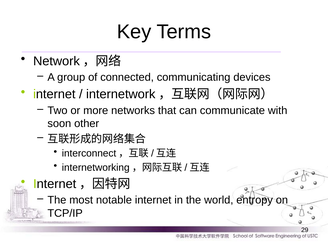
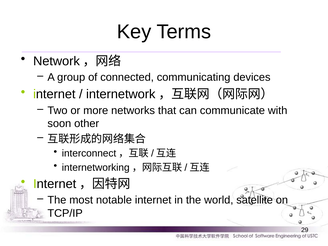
entropy: entropy -> satellite (255, 200)
